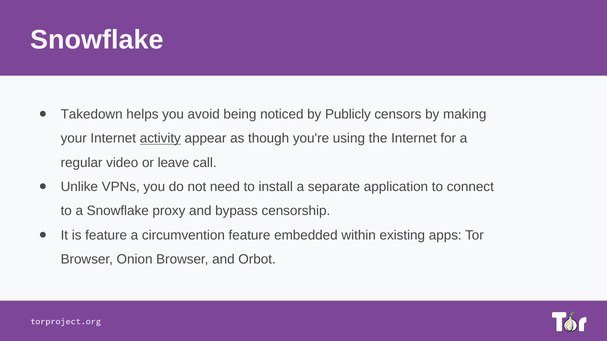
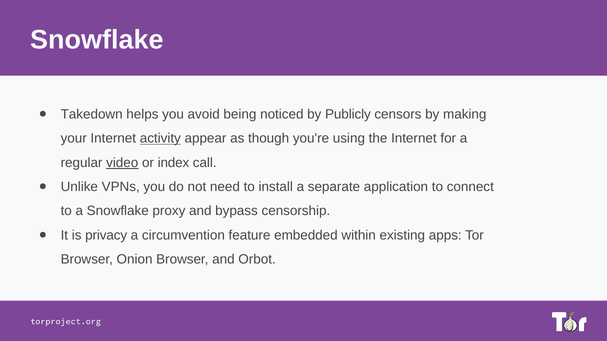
video underline: none -> present (122, 163)
leave: leave -> index (173, 163)
is feature: feature -> privacy (106, 236)
